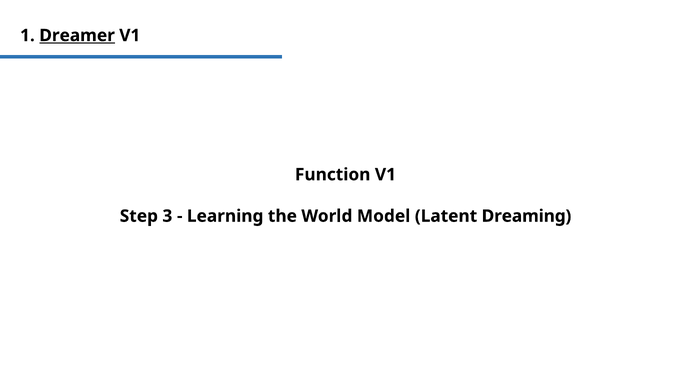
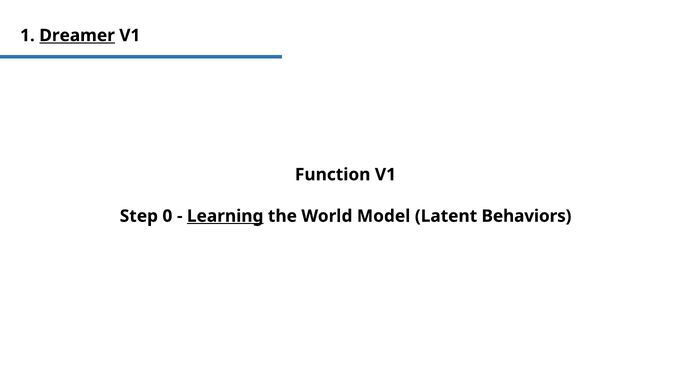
3: 3 -> 0 (167, 216)
Learning underline: none -> present (225, 216)
Dreaming: Dreaming -> Behaviors (526, 216)
